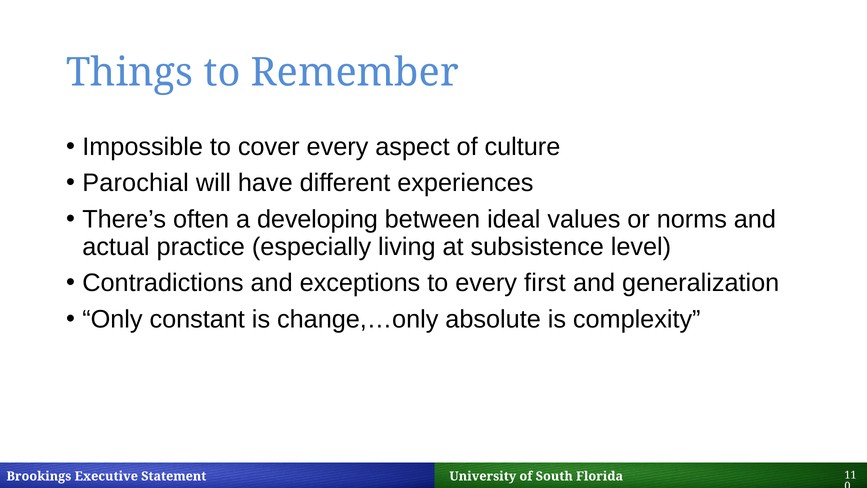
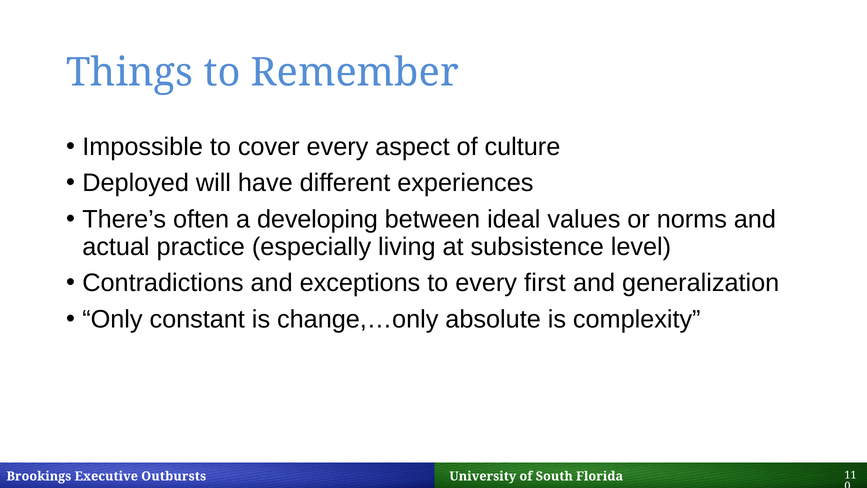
Parochial: Parochial -> Deployed (136, 183)
Statement: Statement -> Outbursts (174, 476)
